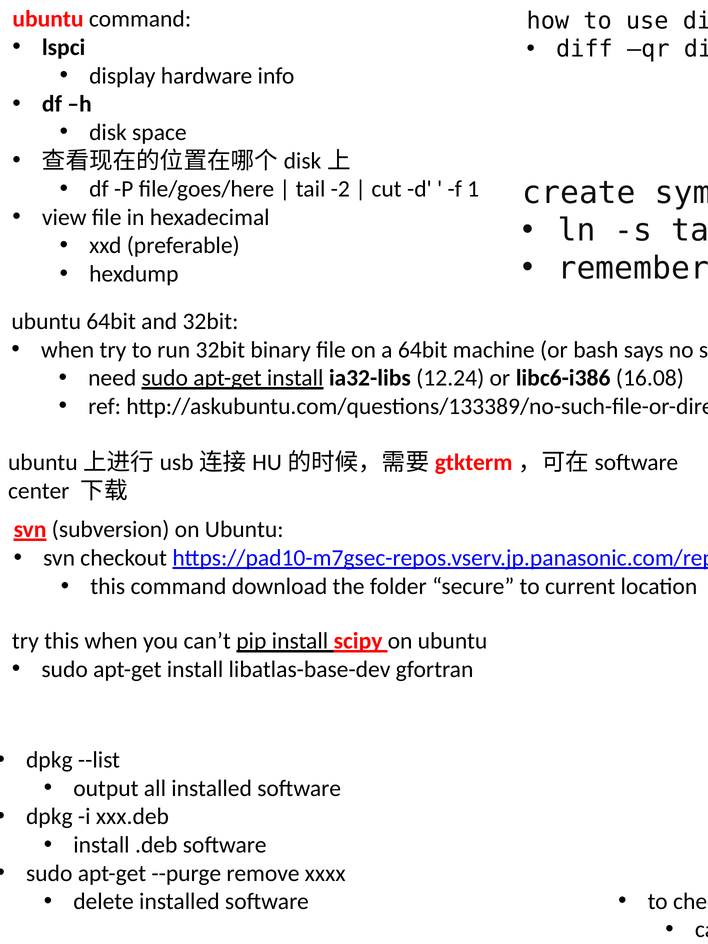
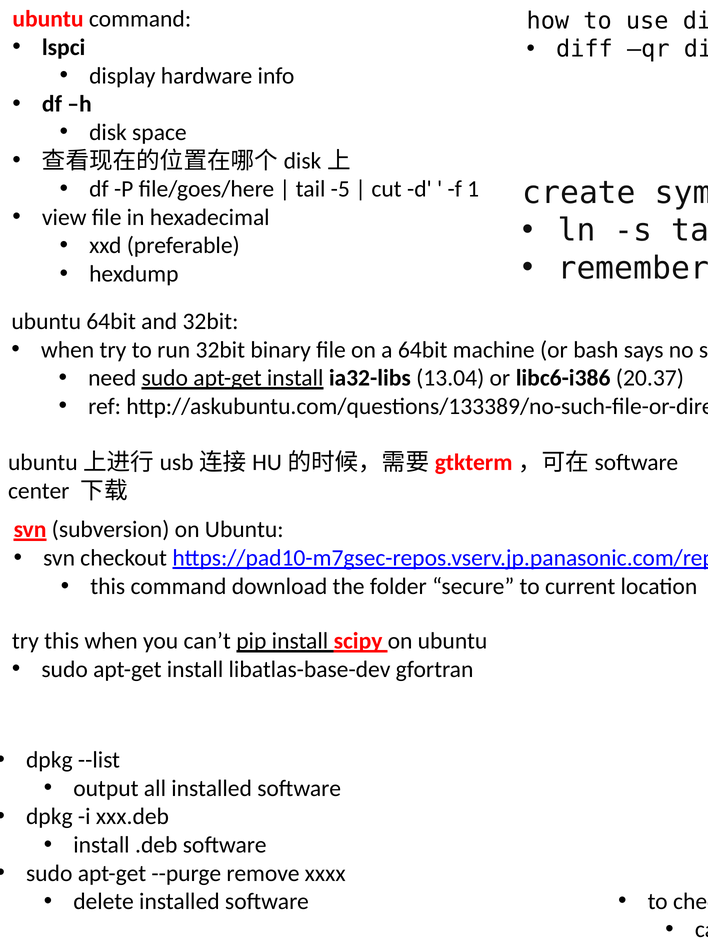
-2: -2 -> -5 (340, 189)
12.24: 12.24 -> 13.04 (450, 378)
16.08: 16.08 -> 20.37 (650, 378)
